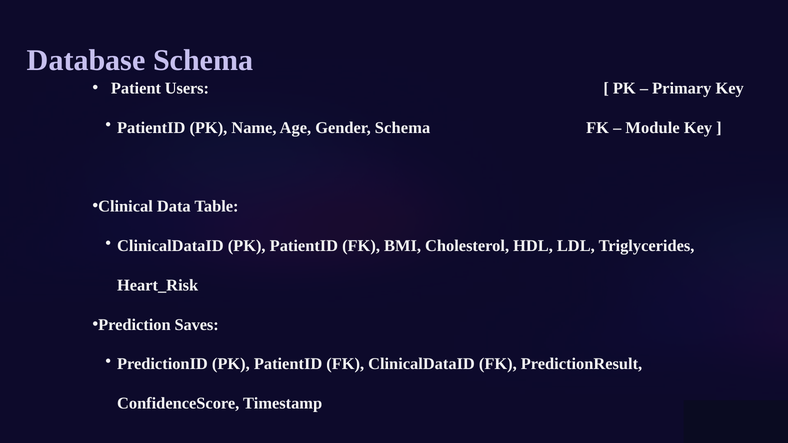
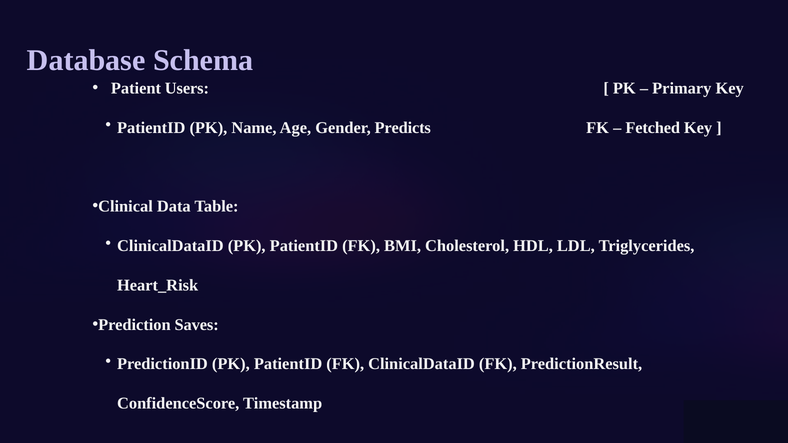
Gender Schema: Schema -> Predicts (403, 128)
Module: Module -> Fetched (653, 128)
